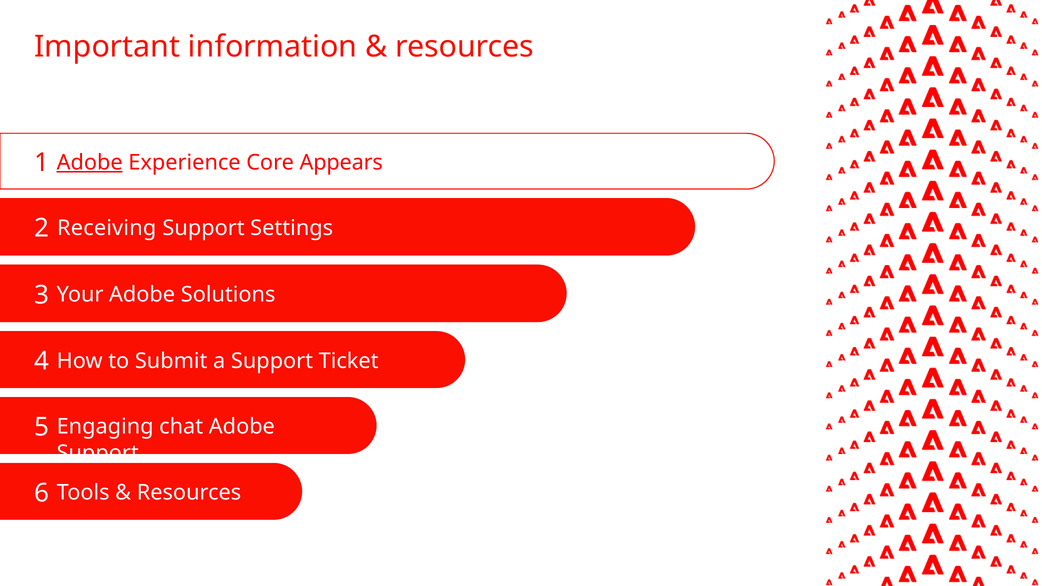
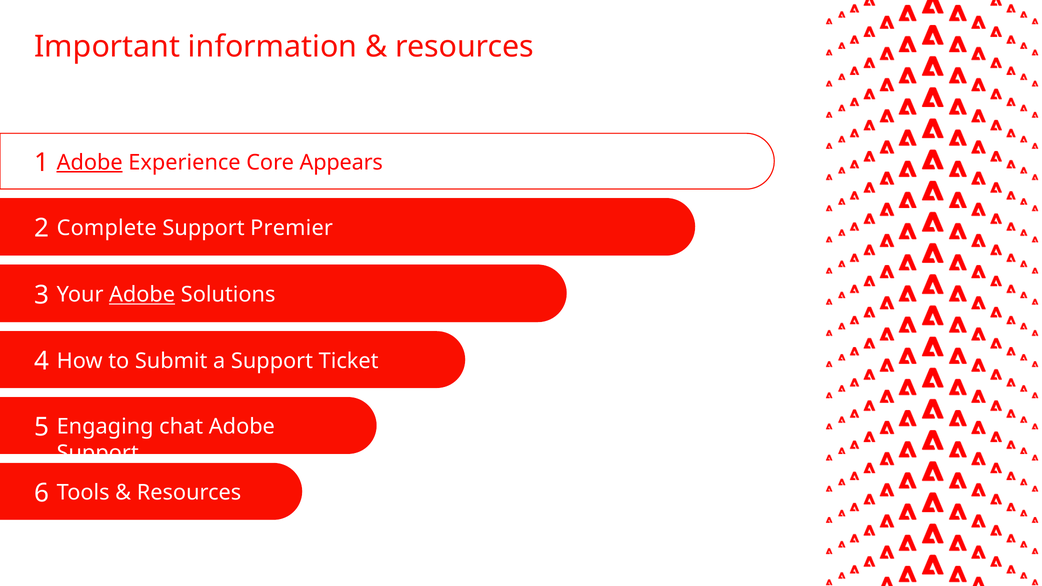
Receiving: Receiving -> Complete (107, 228)
Settings: Settings -> Premier (292, 228)
Adobe underline: none -> present (142, 295)
